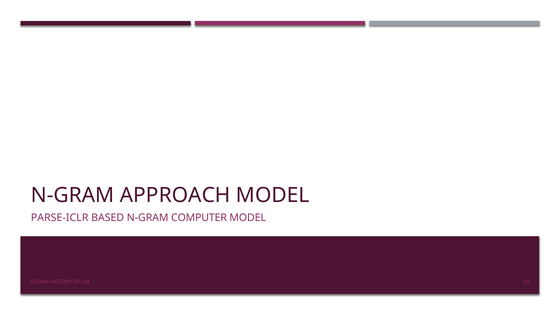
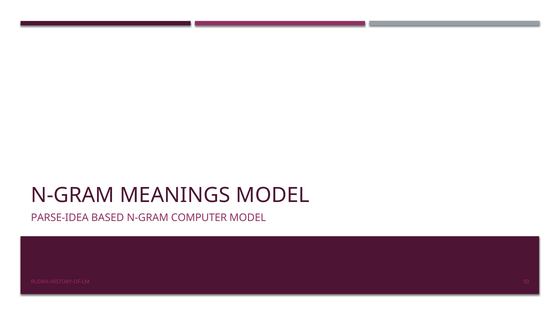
APPROACH: APPROACH -> MEANINGS (175, 195)
PARSE-ICLR: PARSE-ICLR -> PARSE-IDEA (60, 218)
